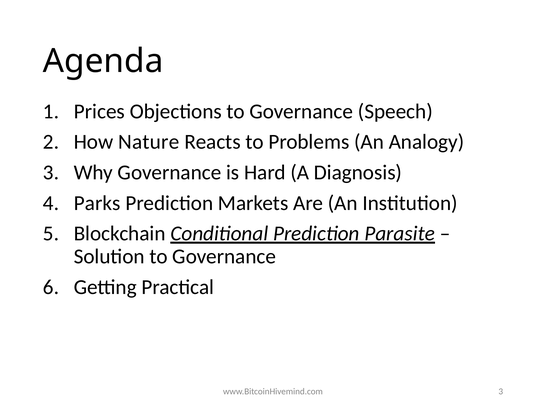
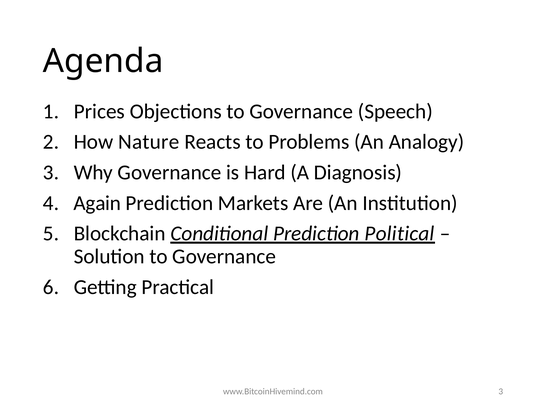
Parks: Parks -> Again (97, 203)
Parasite: Parasite -> Political (400, 233)
